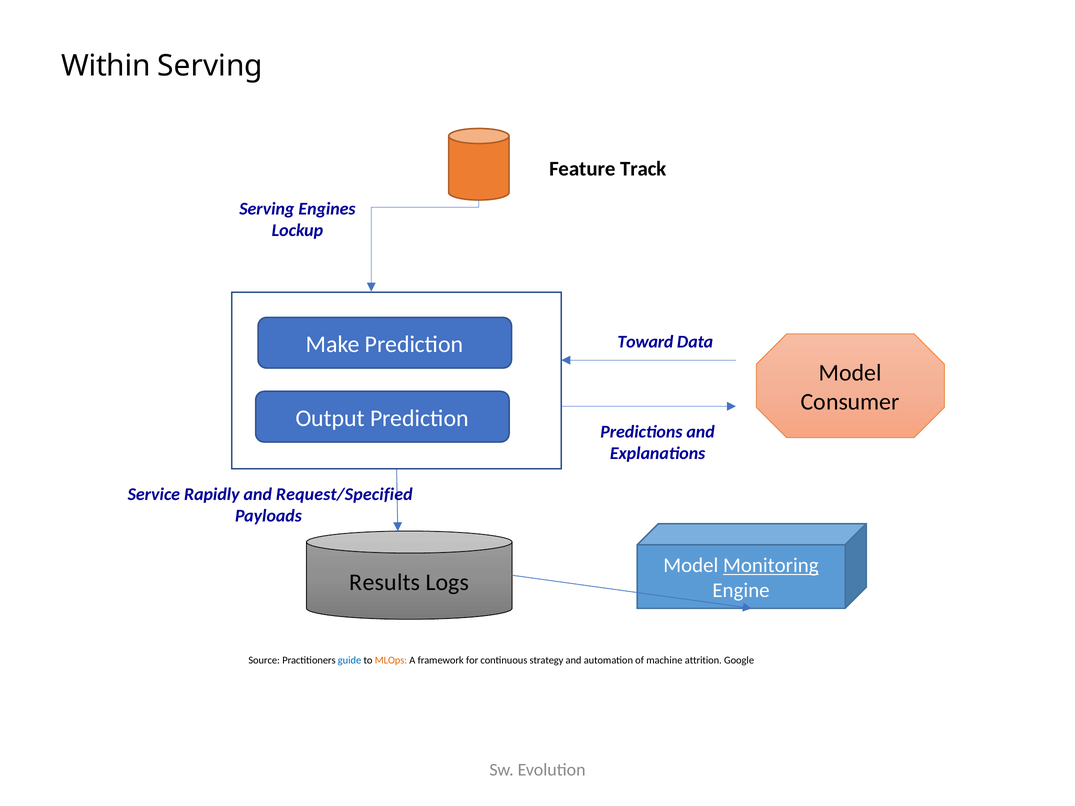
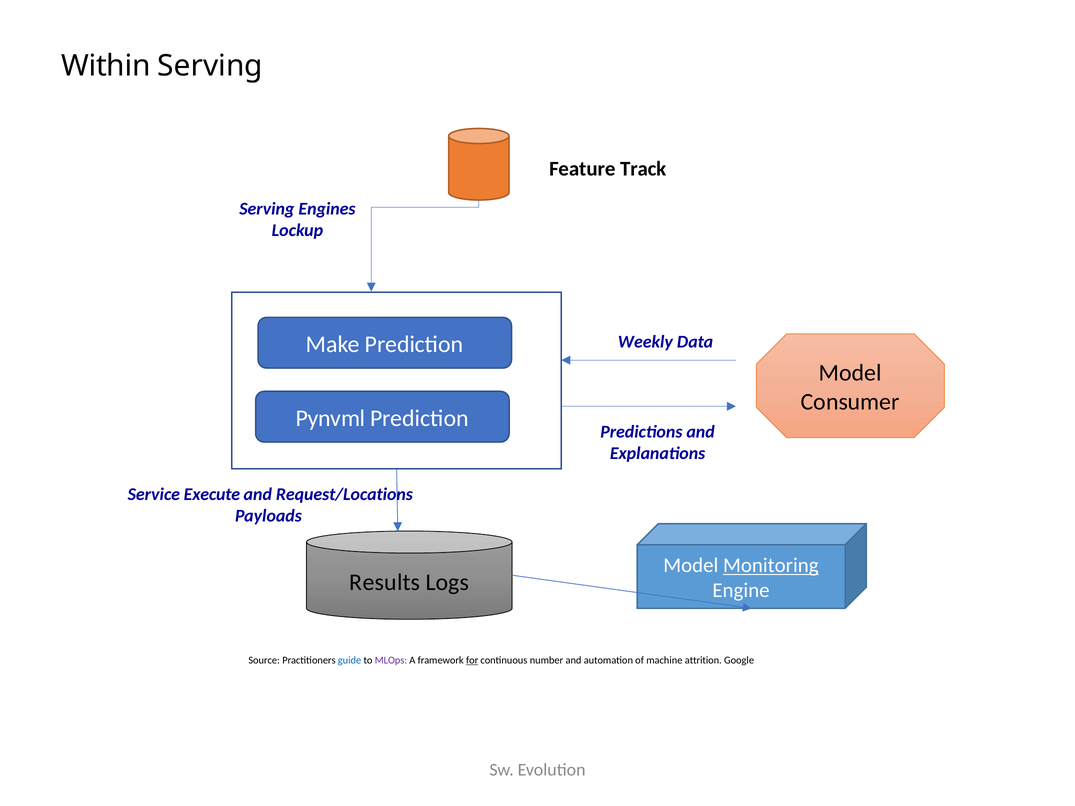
Toward: Toward -> Weekly (645, 342)
Output: Output -> Pynvml (330, 418)
Rapidly: Rapidly -> Execute (212, 494)
Request/Specified: Request/Specified -> Request/Locations (344, 494)
MLOps colour: orange -> purple (391, 661)
for underline: none -> present (472, 661)
strategy: strategy -> number (546, 661)
